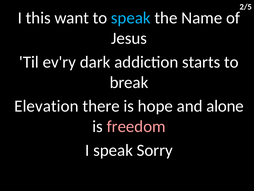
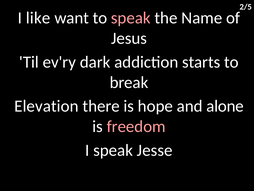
this: this -> like (38, 18)
speak colour: light blue -> pink (131, 18)
Sorry: Sorry -> Jesse (155, 150)
